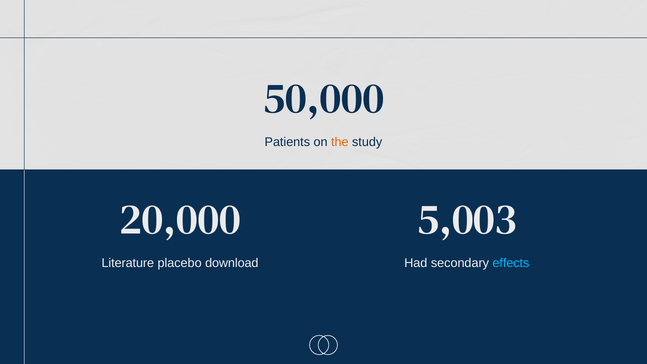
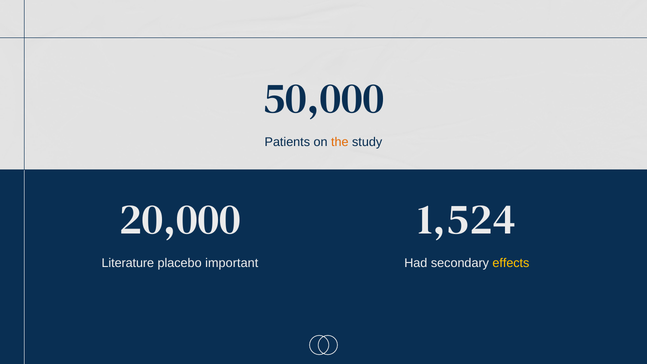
5,003: 5,003 -> 1,524 (467, 220)
download: download -> important (232, 263)
effects colour: light blue -> yellow (511, 263)
